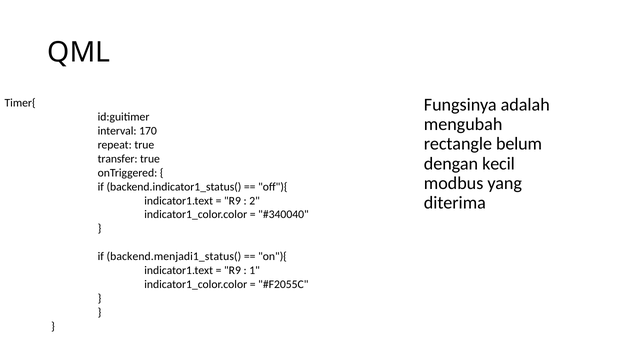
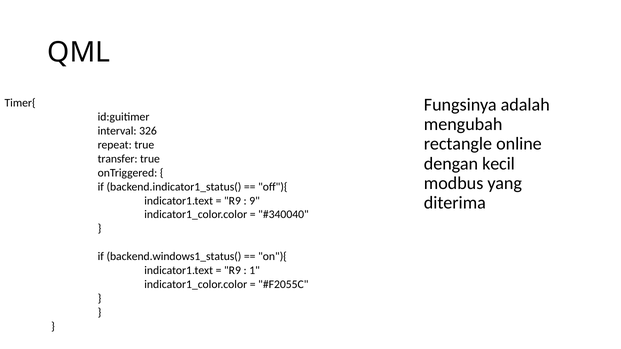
170: 170 -> 326 (148, 131)
belum: belum -> online (519, 144)
2: 2 -> 9 (255, 201)
backend.menjadi1_status(: backend.menjadi1_status( -> backend.windows1_status( (174, 257)
